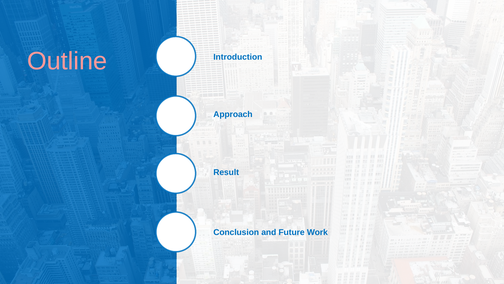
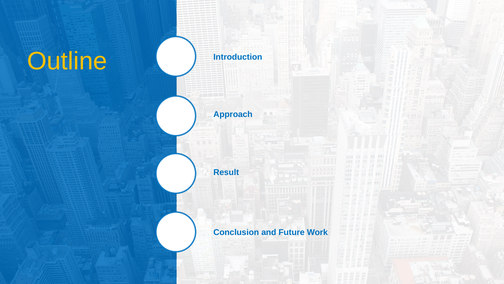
Outline colour: pink -> yellow (67, 61)
